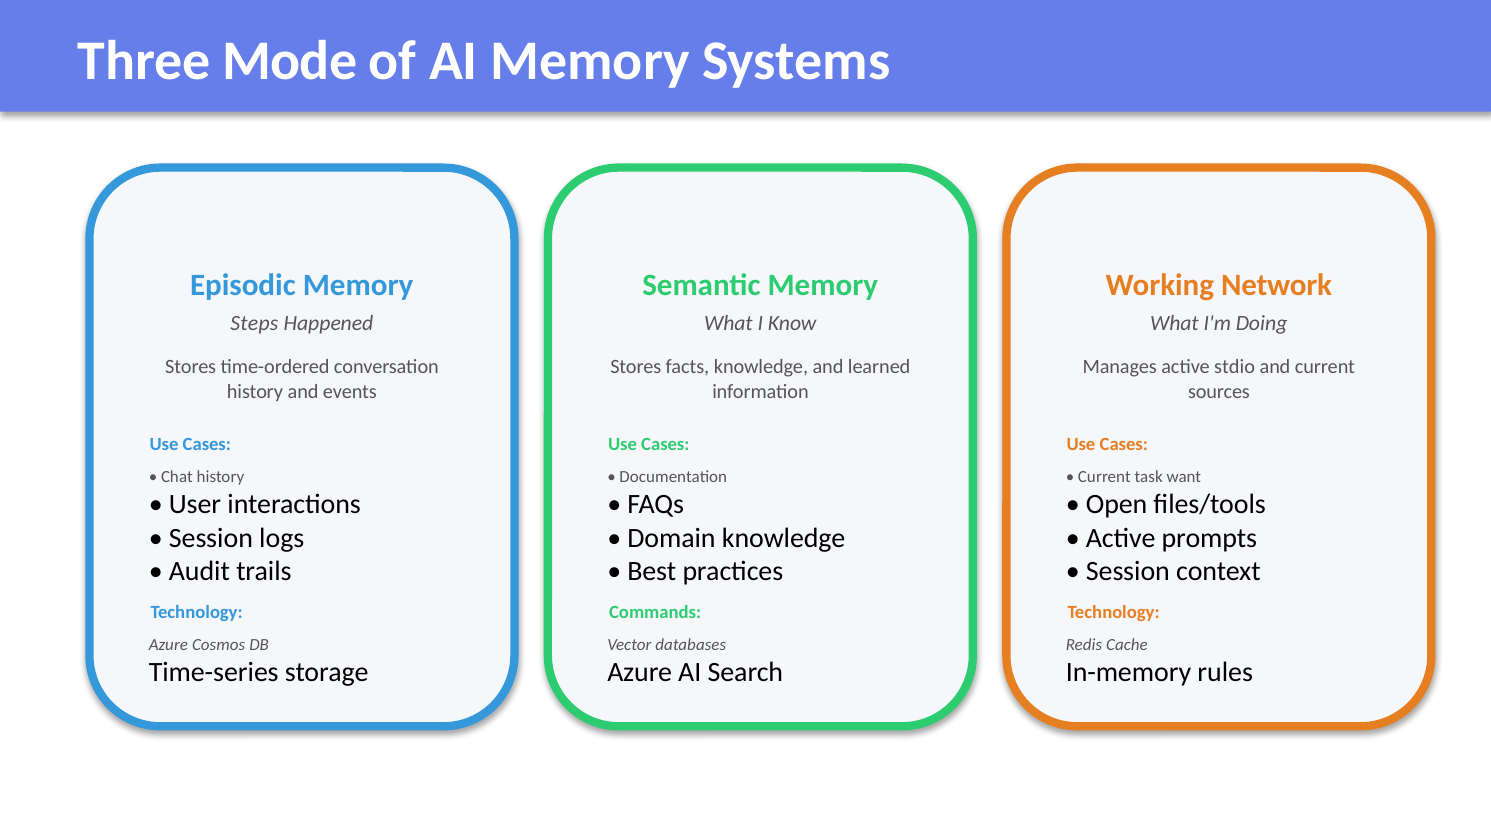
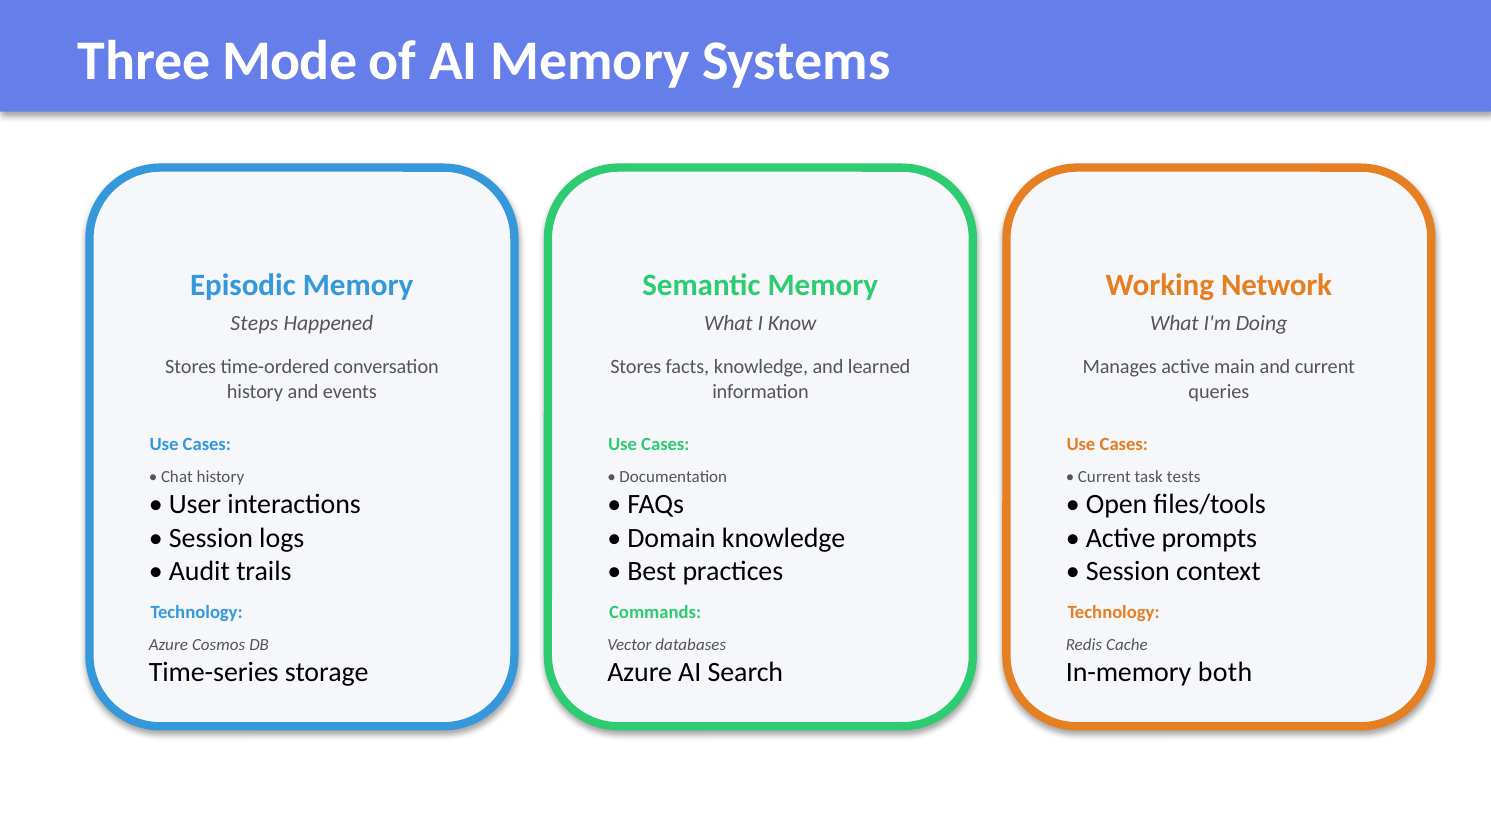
stdio: stdio -> main (1235, 367)
sources: sources -> queries (1219, 392)
want: want -> tests (1184, 477)
rules: rules -> both (1225, 673)
